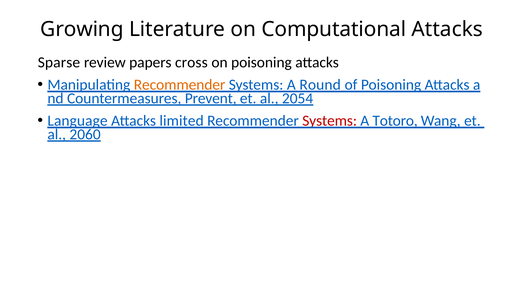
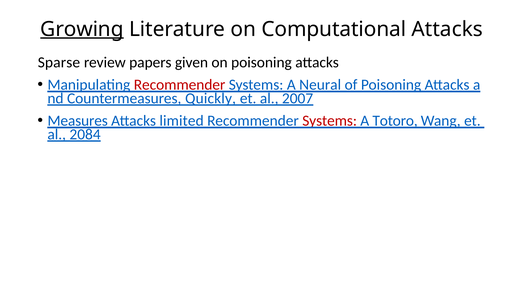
Growing underline: none -> present (82, 29)
cross: cross -> given (191, 63)
Recommender colour: orange -> red (180, 85)
Round: Round -> Neural (320, 85)
Prevent: Prevent -> Quickly (211, 98)
2054: 2054 -> 2007 (298, 98)
Language: Language -> Measures (78, 121)
2060: 2060 -> 2084 (85, 134)
